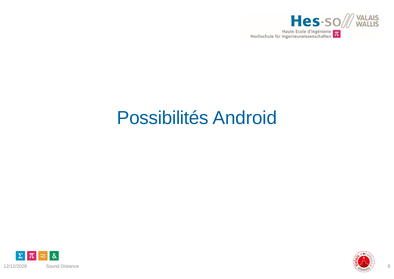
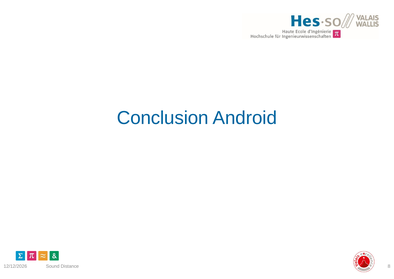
Possibilités: Possibilités -> Conclusion (163, 118)
